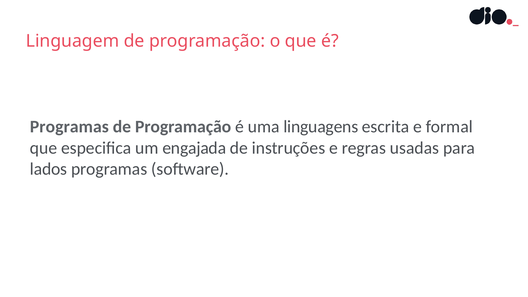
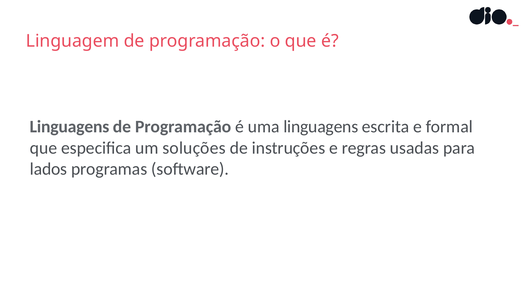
Programas: Programas -> Linguagens (69, 127)
engajada: engajada -> soluções (194, 148)
